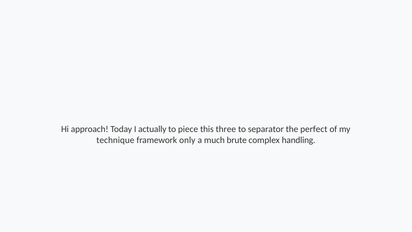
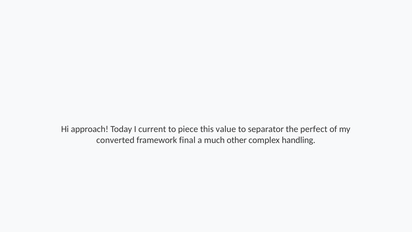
actually: actually -> current (152, 129)
three: three -> value (226, 129)
technique: technique -> converted (115, 140)
only: only -> final (187, 140)
brute: brute -> other (237, 140)
